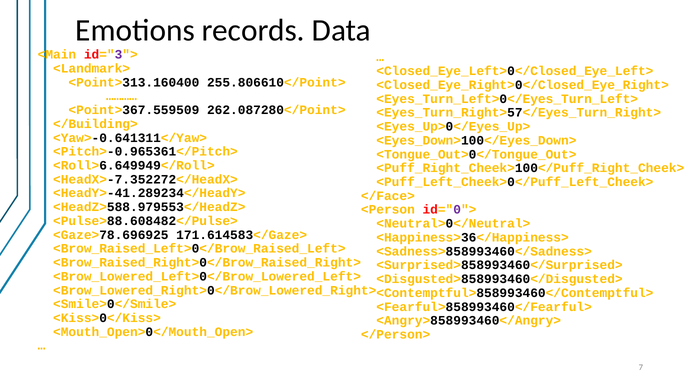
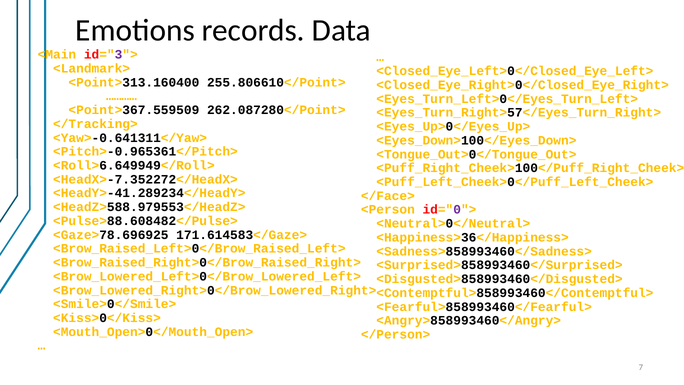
</Building>: </Building> -> </Tracking> (95, 124)
